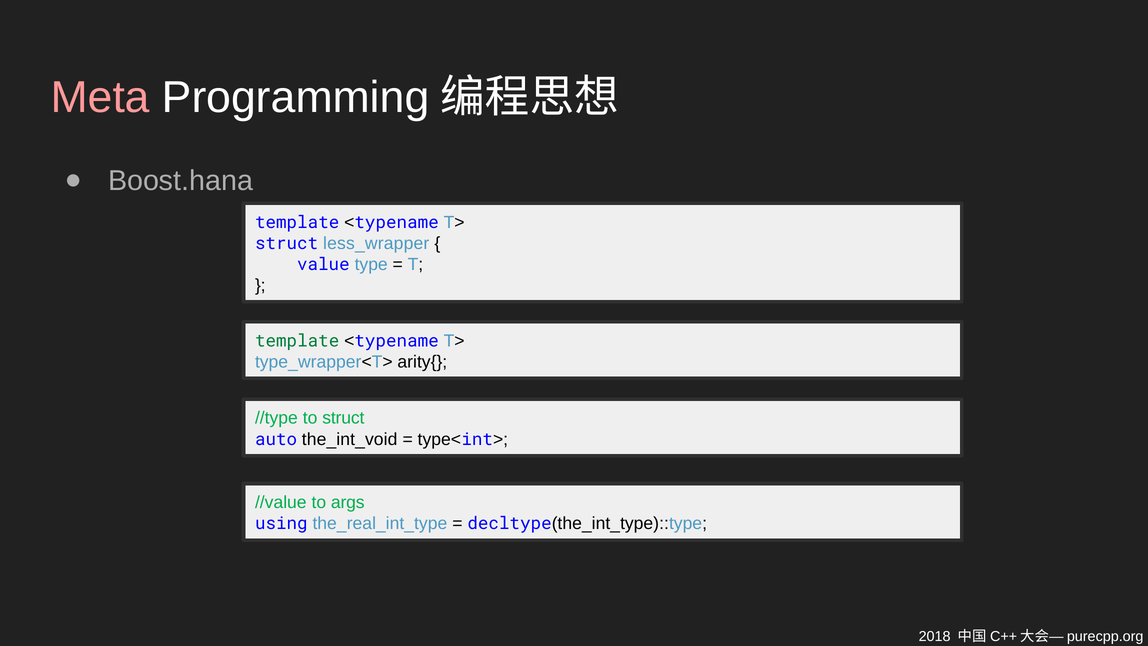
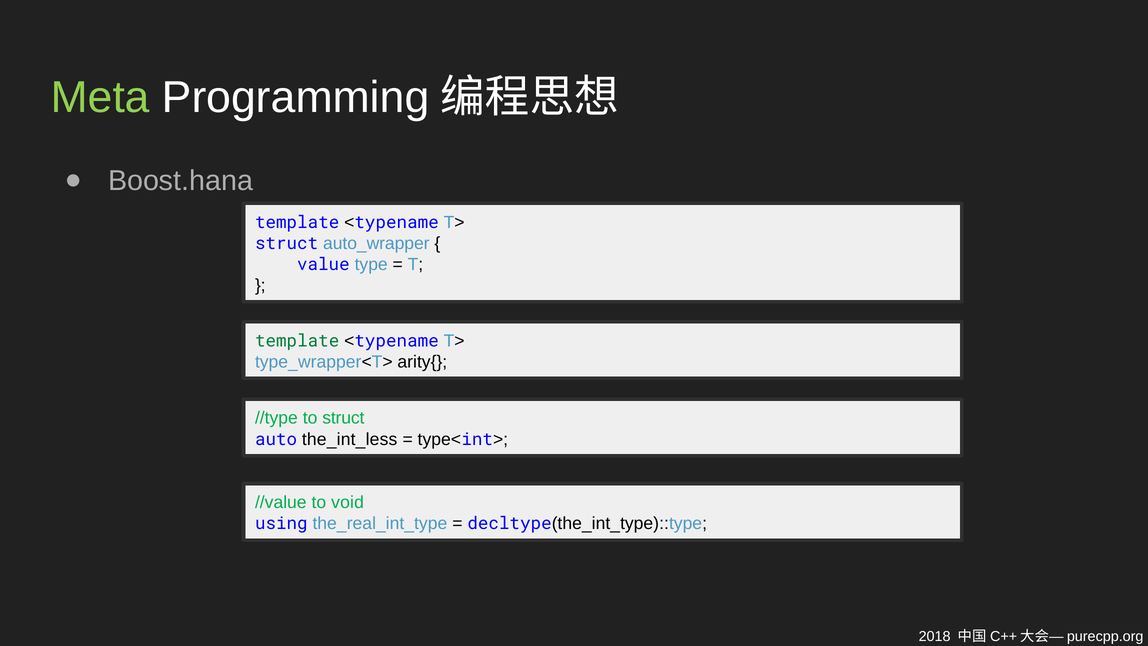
Meta colour: pink -> light green (100, 97)
less_wrapper: less_wrapper -> auto_wrapper (376, 243)
the_int_void: the_int_void -> the_int_less (350, 439)
args: args -> void (348, 502)
